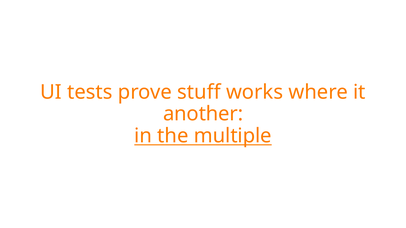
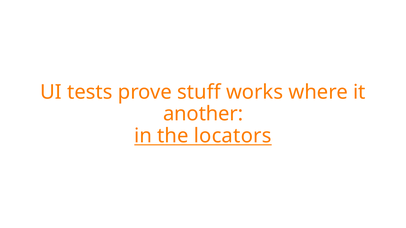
multiple: multiple -> locators (233, 136)
